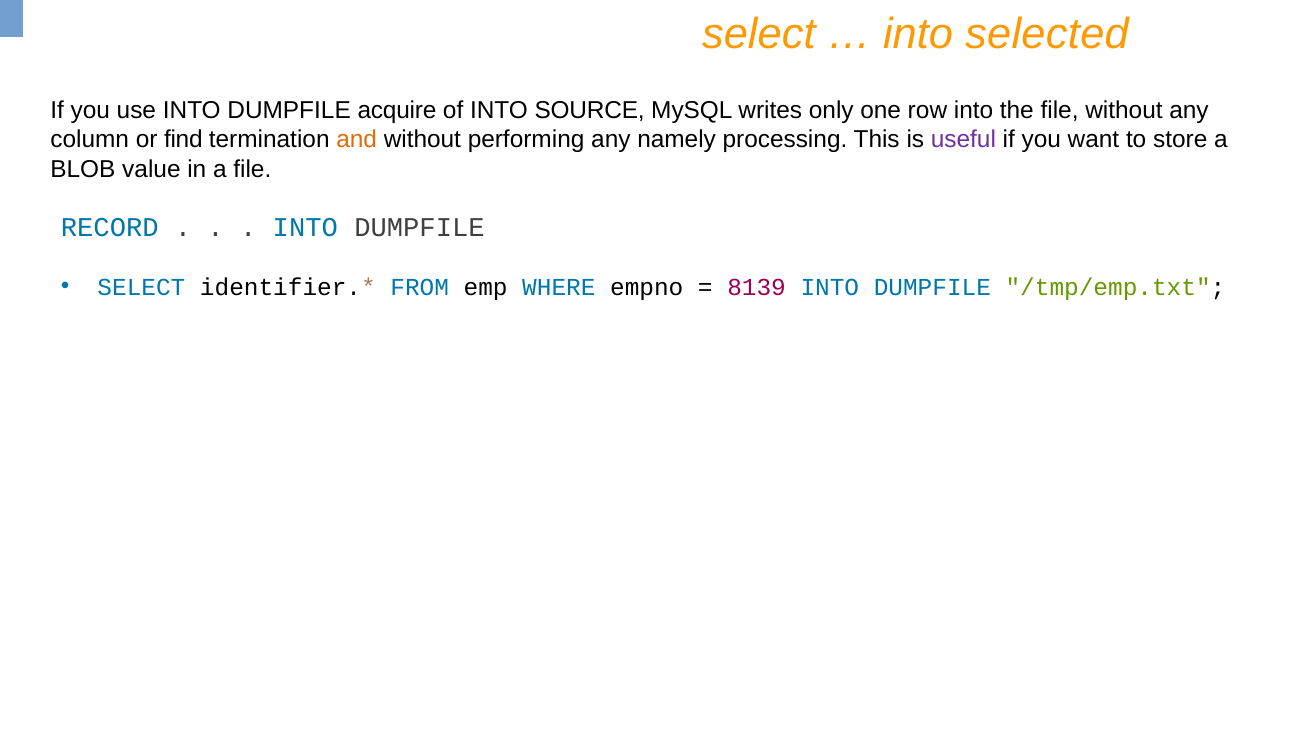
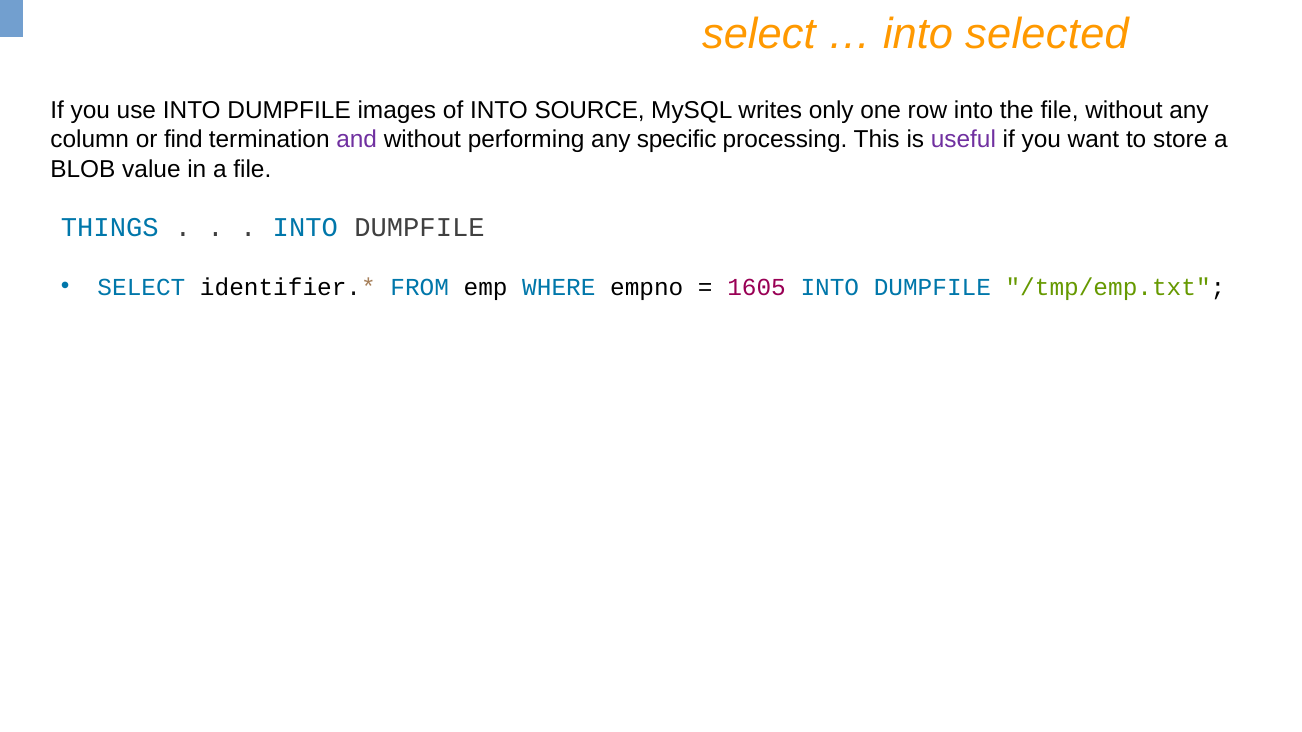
acquire: acquire -> images (397, 111)
and colour: orange -> purple (357, 140)
namely: namely -> specific (677, 140)
RECORD: RECORD -> THINGS (110, 228)
8139: 8139 -> 1605 (757, 287)
